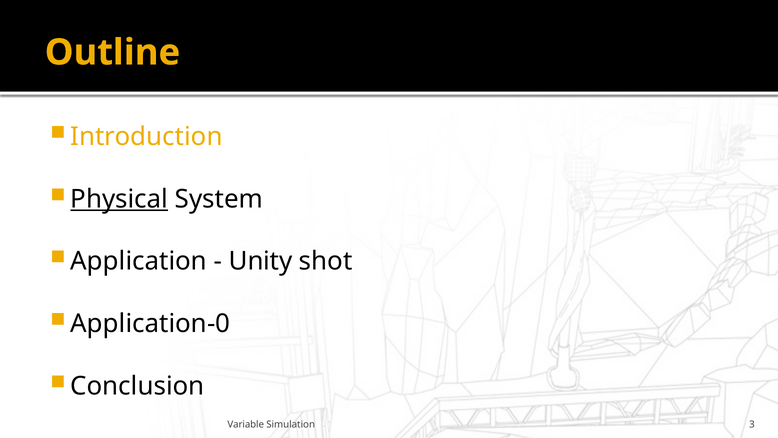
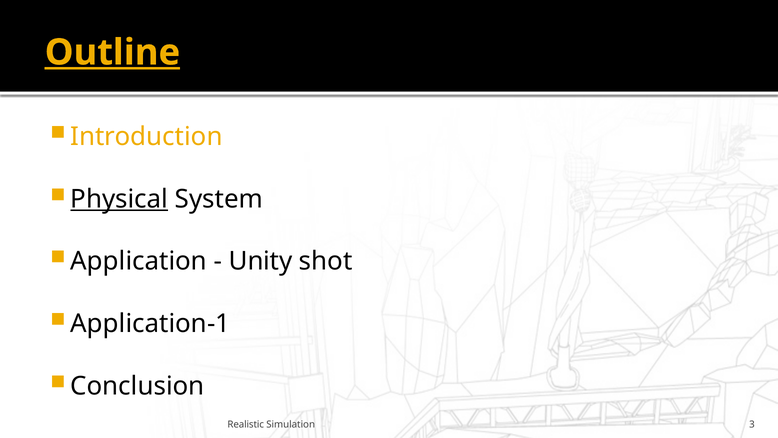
Outline underline: none -> present (112, 52)
Application-0: Application-0 -> Application-1 (150, 323)
Variable: Variable -> Realistic (246, 424)
